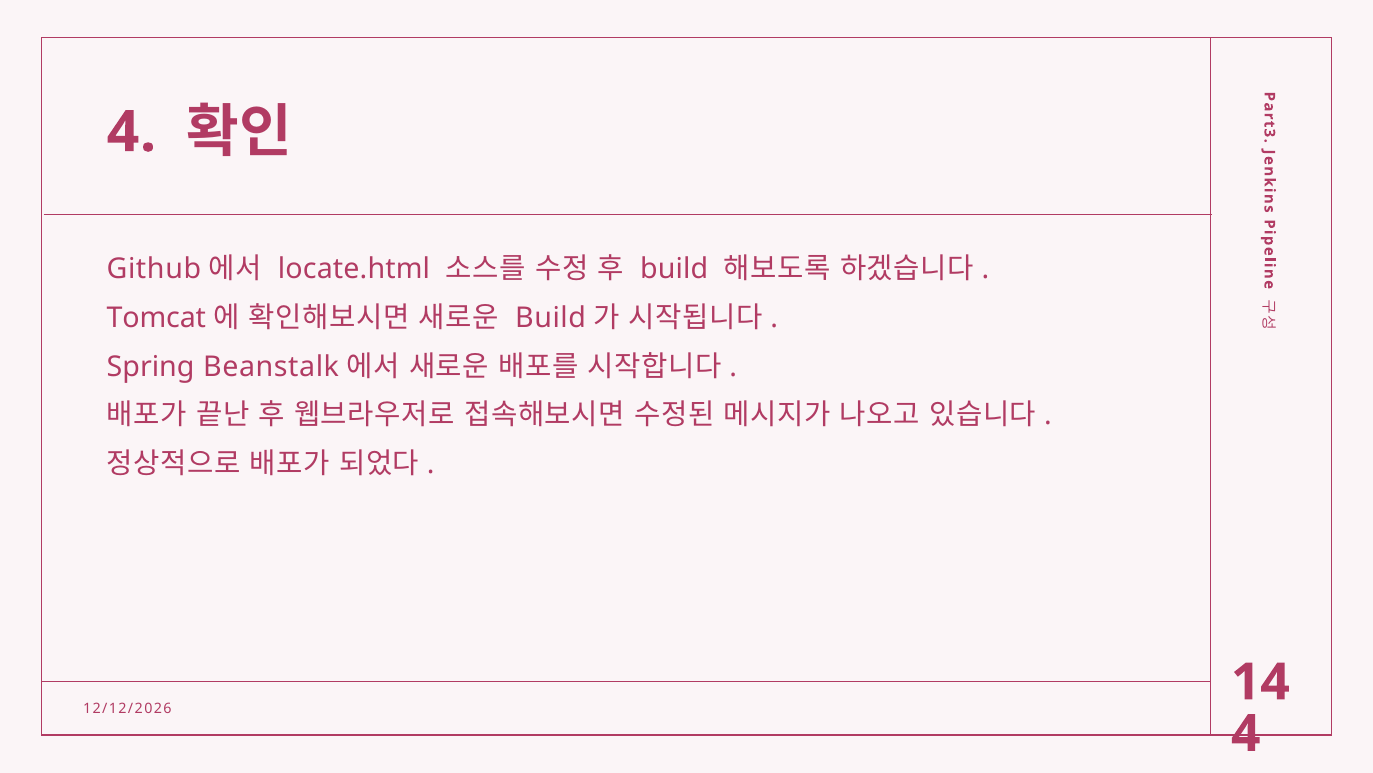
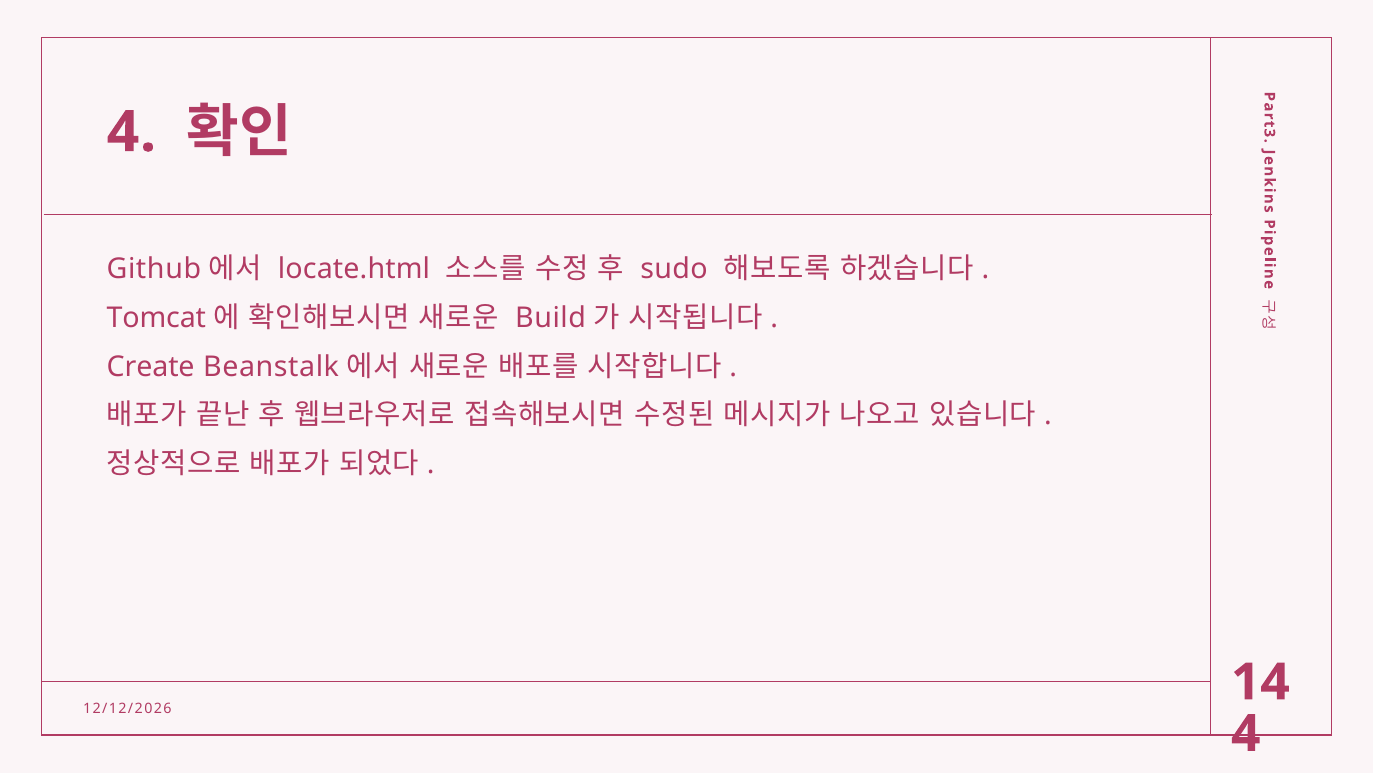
build: build -> sudo (674, 269)
Spring: Spring -> Create (151, 366)
